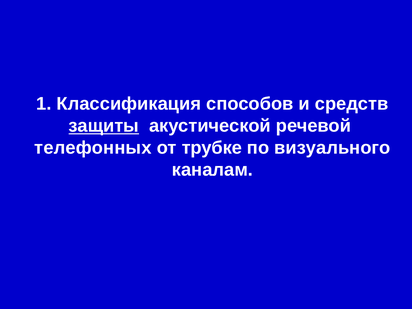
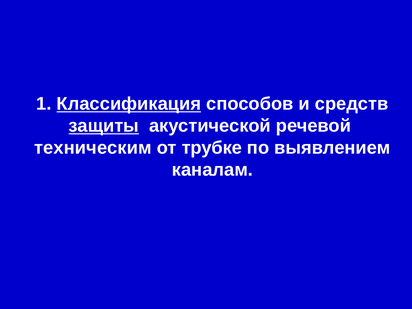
Классификация underline: none -> present (129, 104)
телефонных: телефонных -> техническим (93, 148)
визуального: визуального -> выявлением (332, 148)
